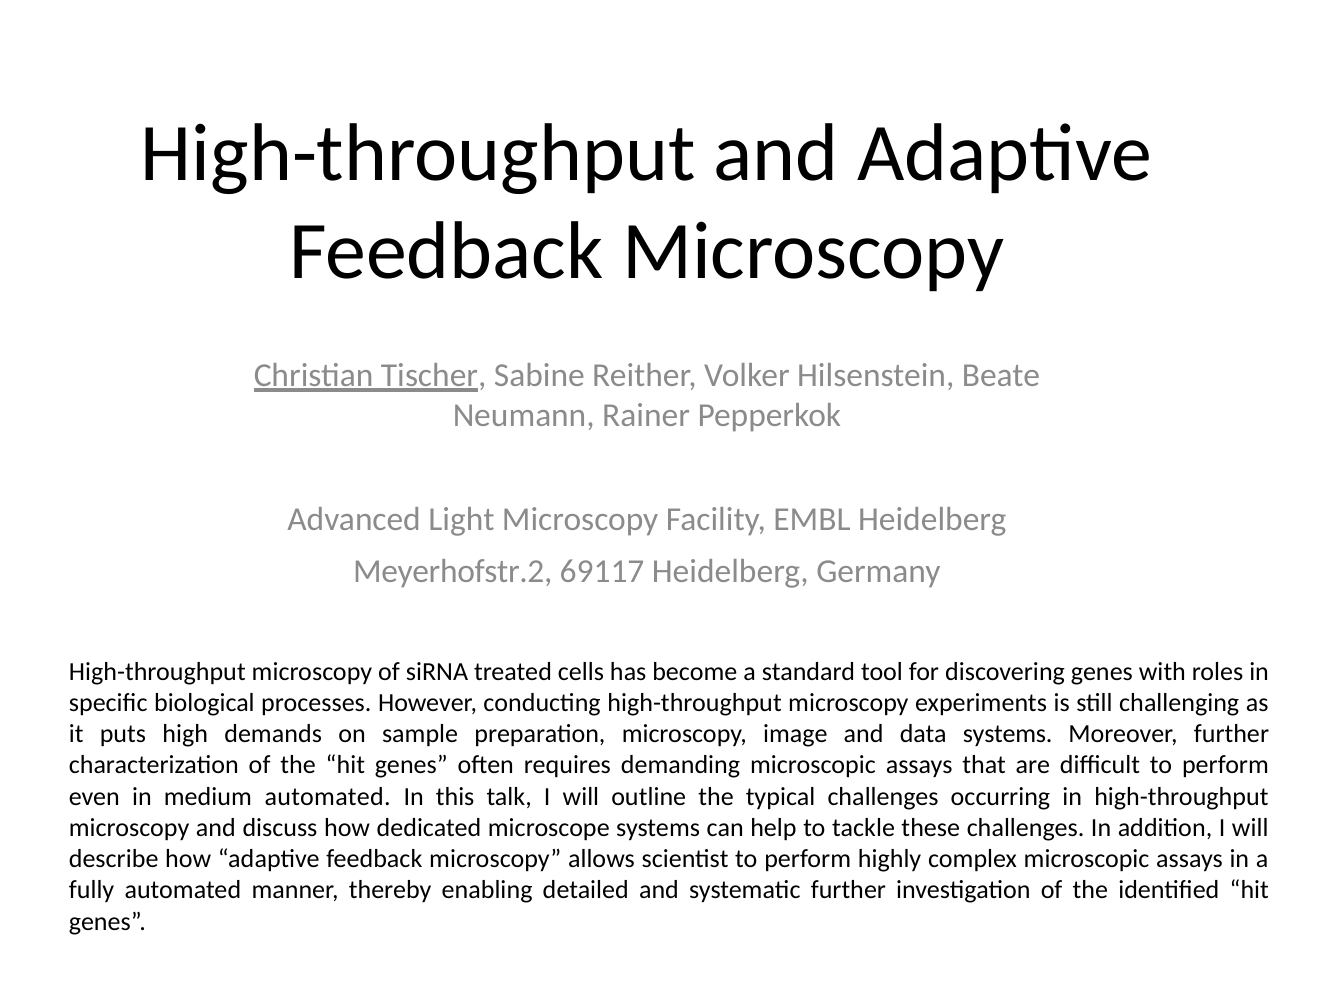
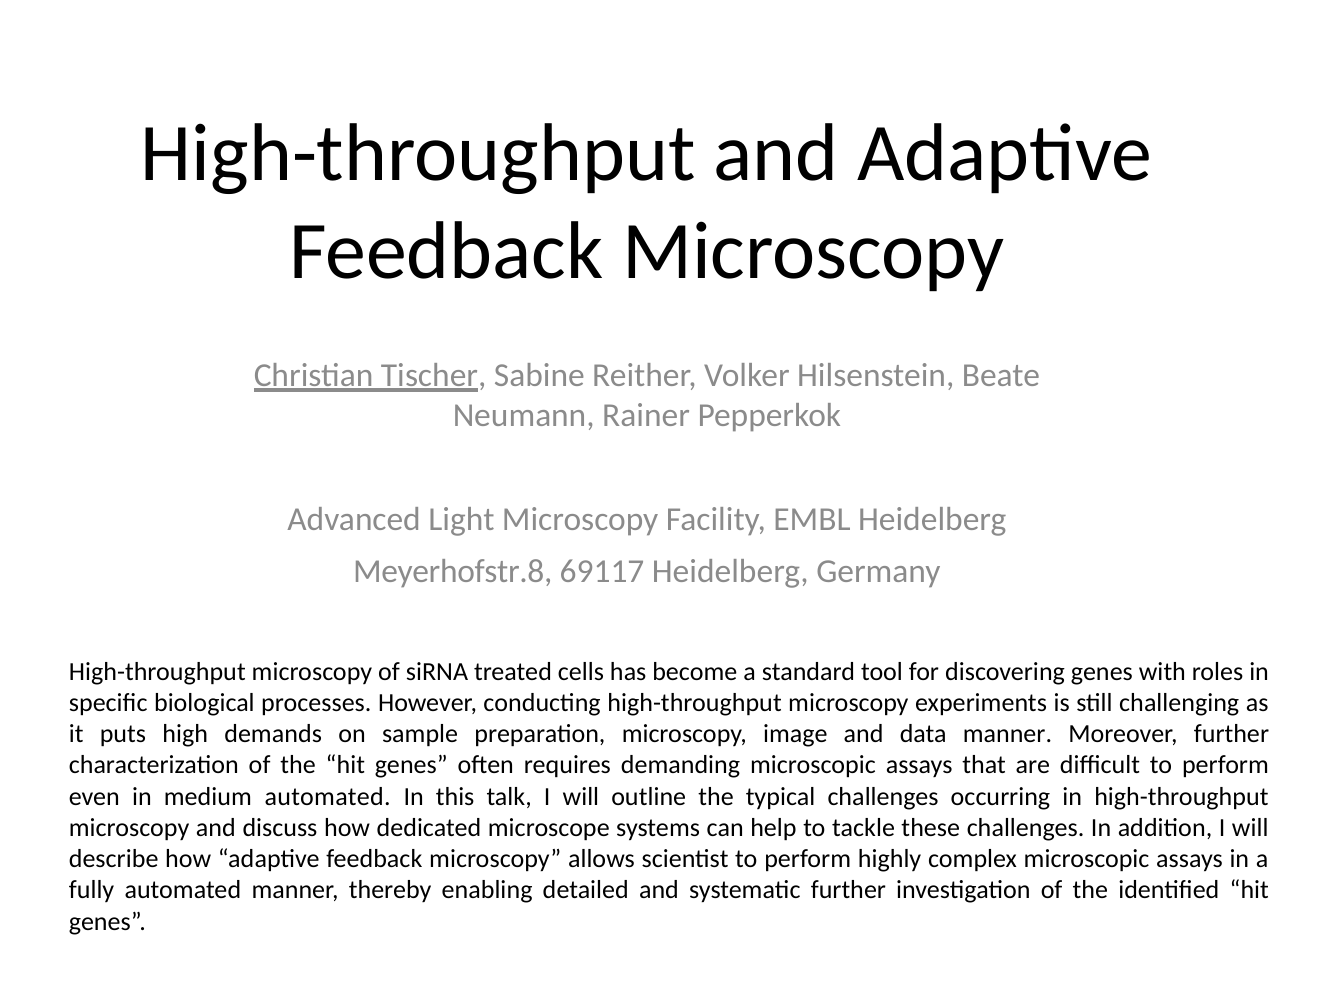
Meyerhofstr.2: Meyerhofstr.2 -> Meyerhofstr.8 (453, 572)
data systems: systems -> manner (1007, 734)
